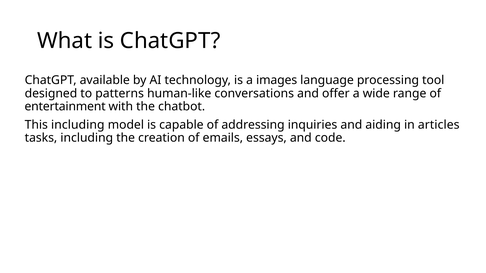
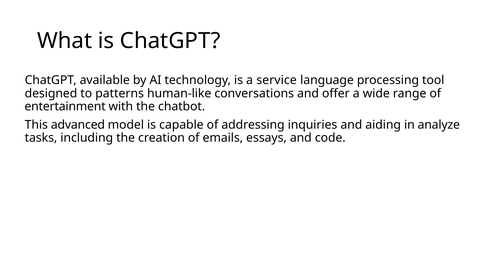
images: images -> service (277, 80)
This including: including -> advanced (78, 125)
articles: articles -> analyze (439, 125)
